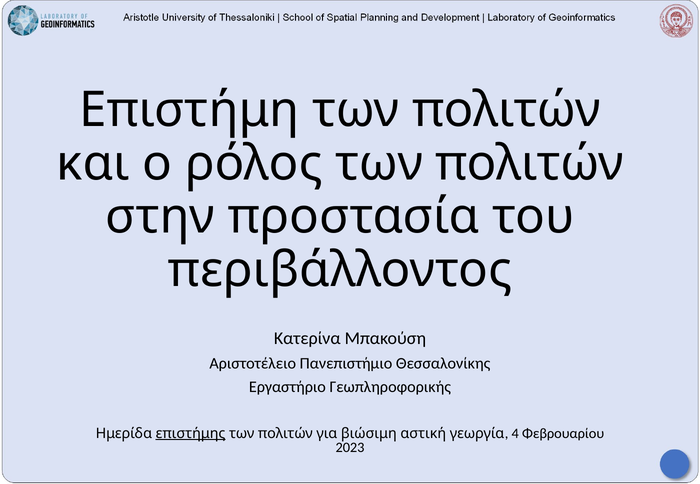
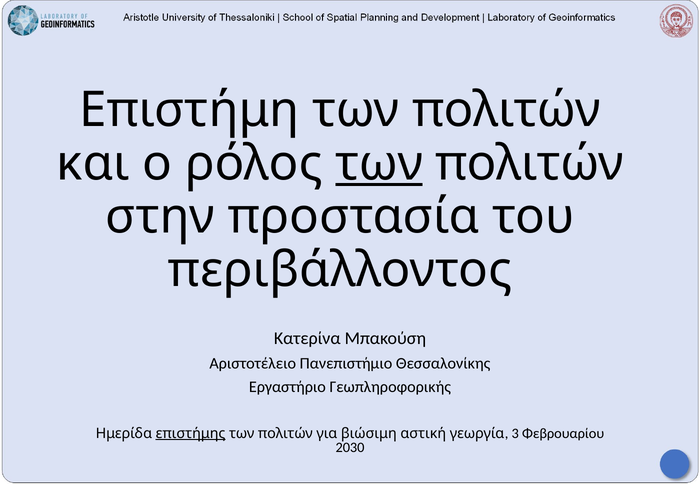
των underline: none -> present (379, 164)
4: 4 -> 3 (515, 434)
2023: 2023 -> 2030 (350, 448)
